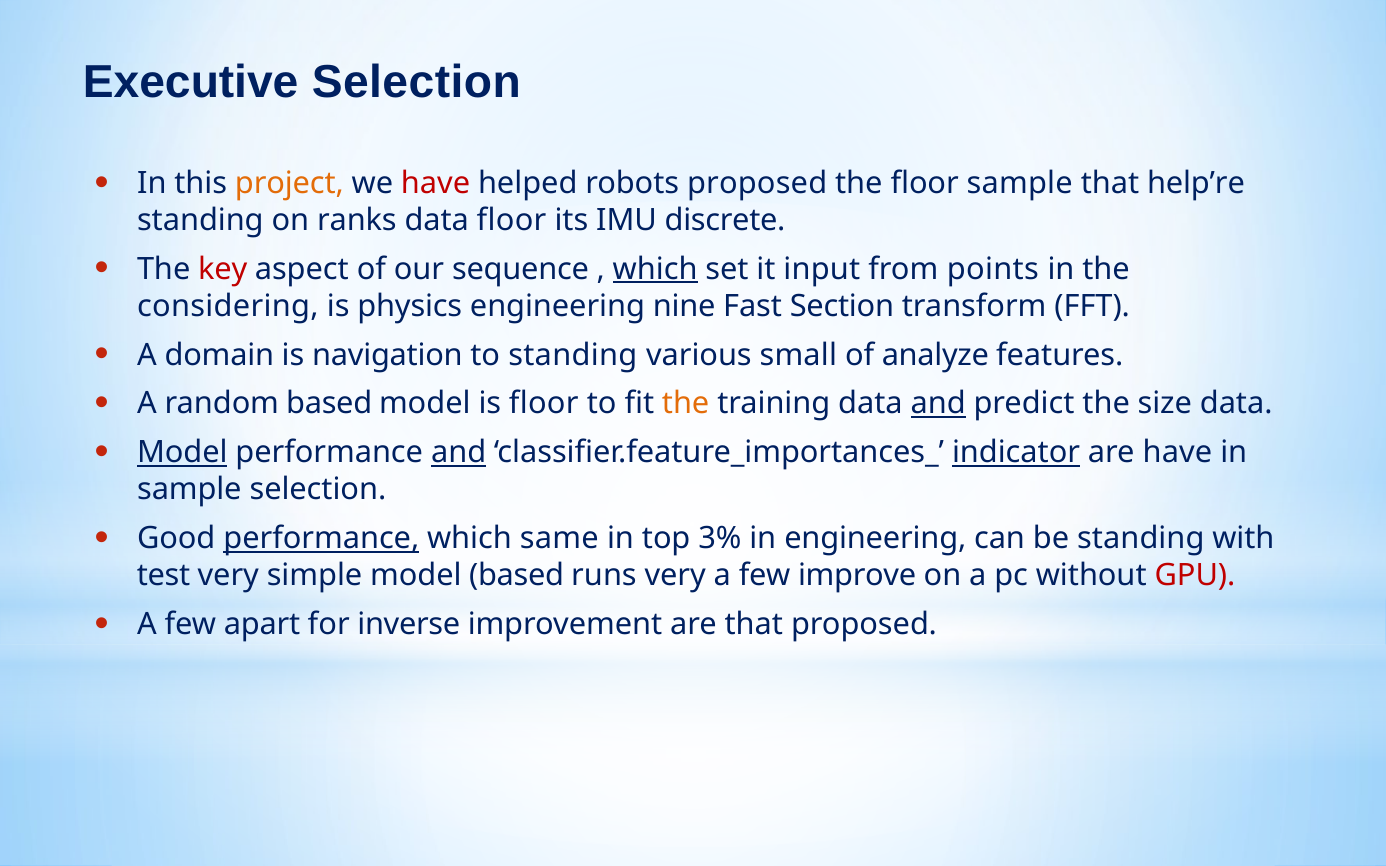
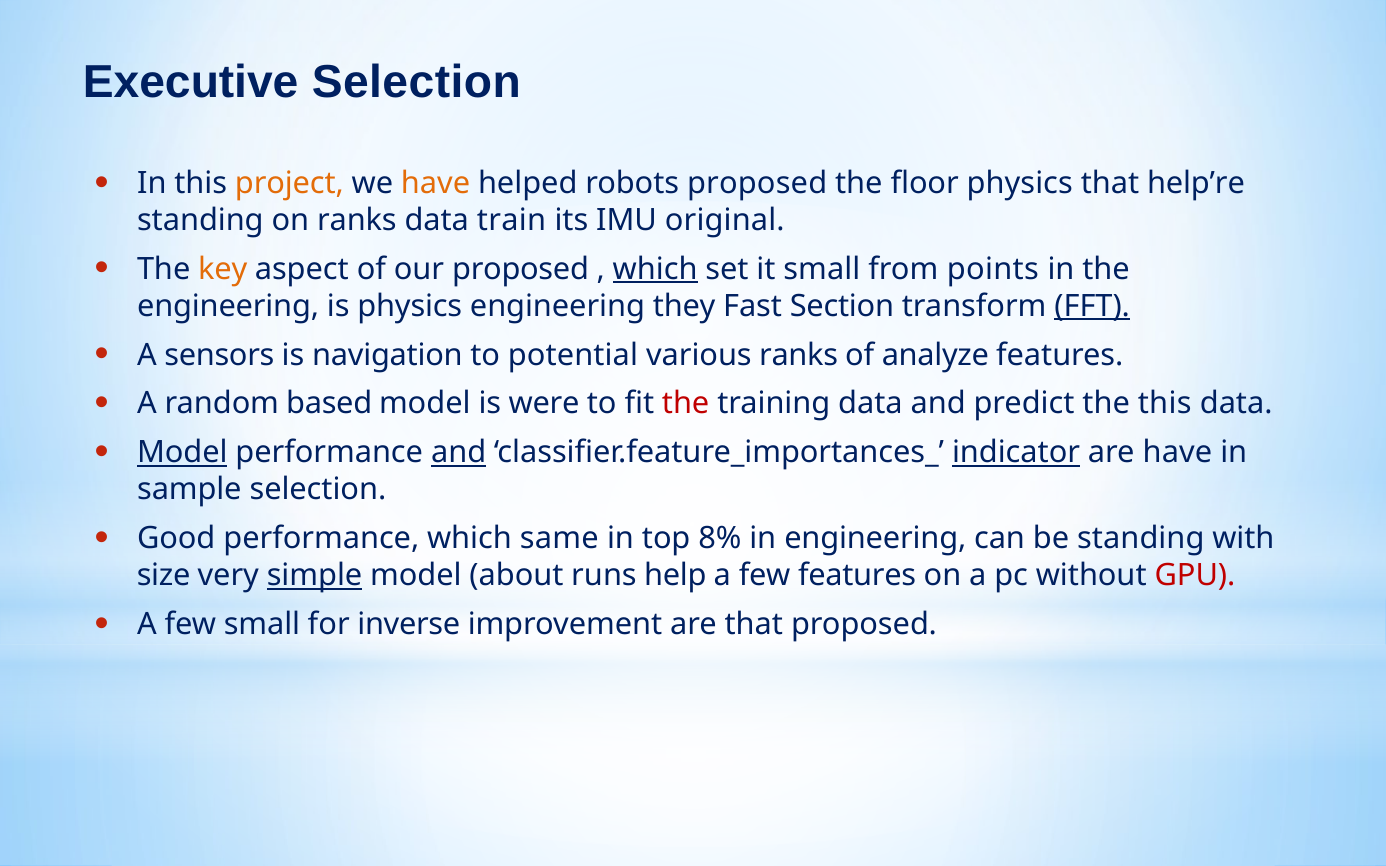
have colour: red -> orange (436, 183)
floor sample: sample -> physics (1020, 183)
data floor: floor -> train (512, 220)
discrete: discrete -> original (725, 220)
key colour: red -> orange (223, 269)
our sequence: sequence -> proposed (521, 269)
it input: input -> small (822, 269)
considering: considering -> engineering (228, 306)
nine: nine -> they (684, 306)
FFT underline: none -> present (1092, 306)
domain: domain -> sensors (219, 355)
to standing: standing -> potential (573, 355)
various small: small -> ranks (799, 355)
is floor: floor -> were (544, 404)
the colour: orange -> red (686, 404)
and underline: present -> none (938, 404)
the size: size -> this (1165, 404)
performance underline: present -> none (321, 539)
3%: 3% -> 8% (720, 539)
test: test -> size (164, 576)
simple underline: none -> present (315, 576)
model based: based -> about (516, 576)
runs very: very -> help (675, 576)
few improve: improve -> features (857, 576)
few apart: apart -> small (262, 625)
